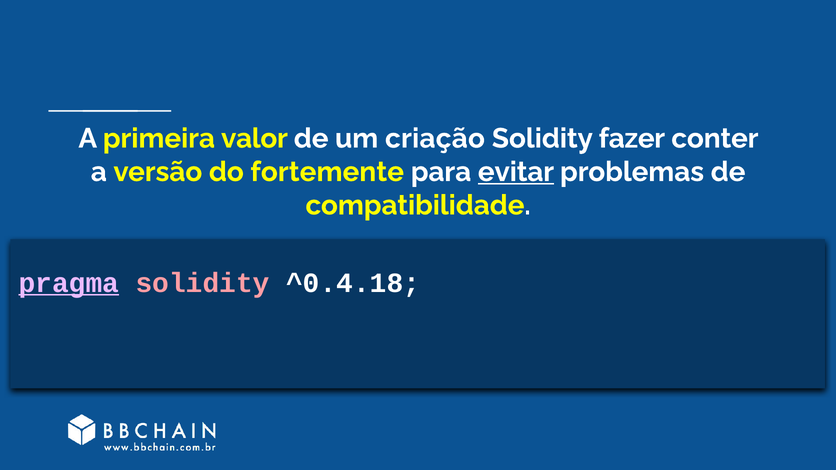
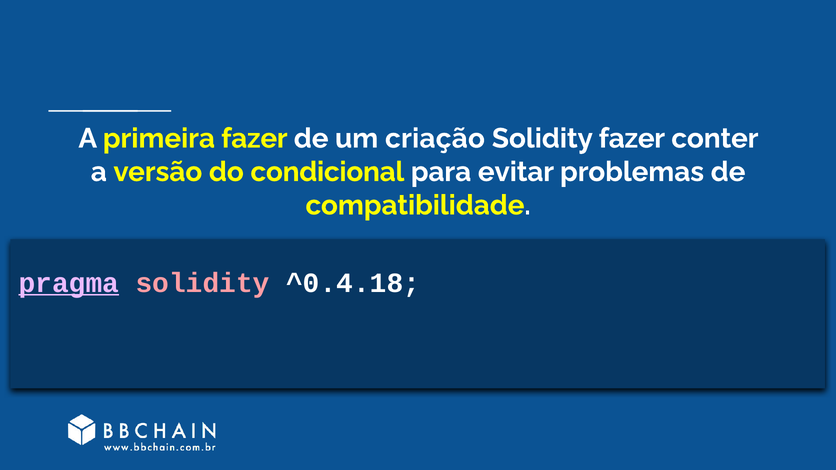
primeira valor: valor -> fazer (254, 138)
fortemente: fortemente -> condicional (327, 172)
evitar underline: present -> none (516, 172)
